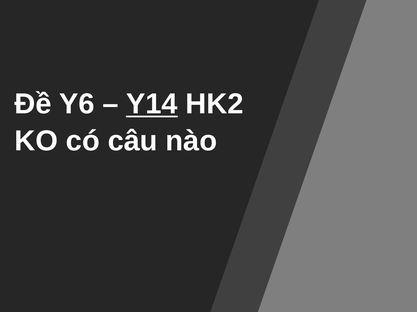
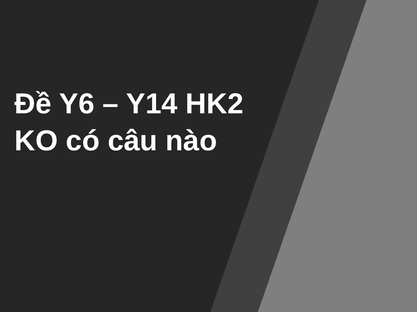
Y14 underline: present -> none (152, 104)
